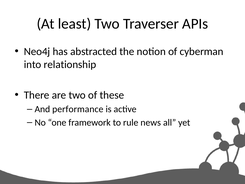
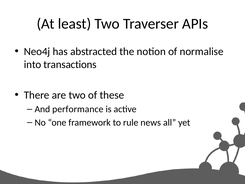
cyberman: cyberman -> normalise (202, 51)
relationship: relationship -> transactions (70, 64)
